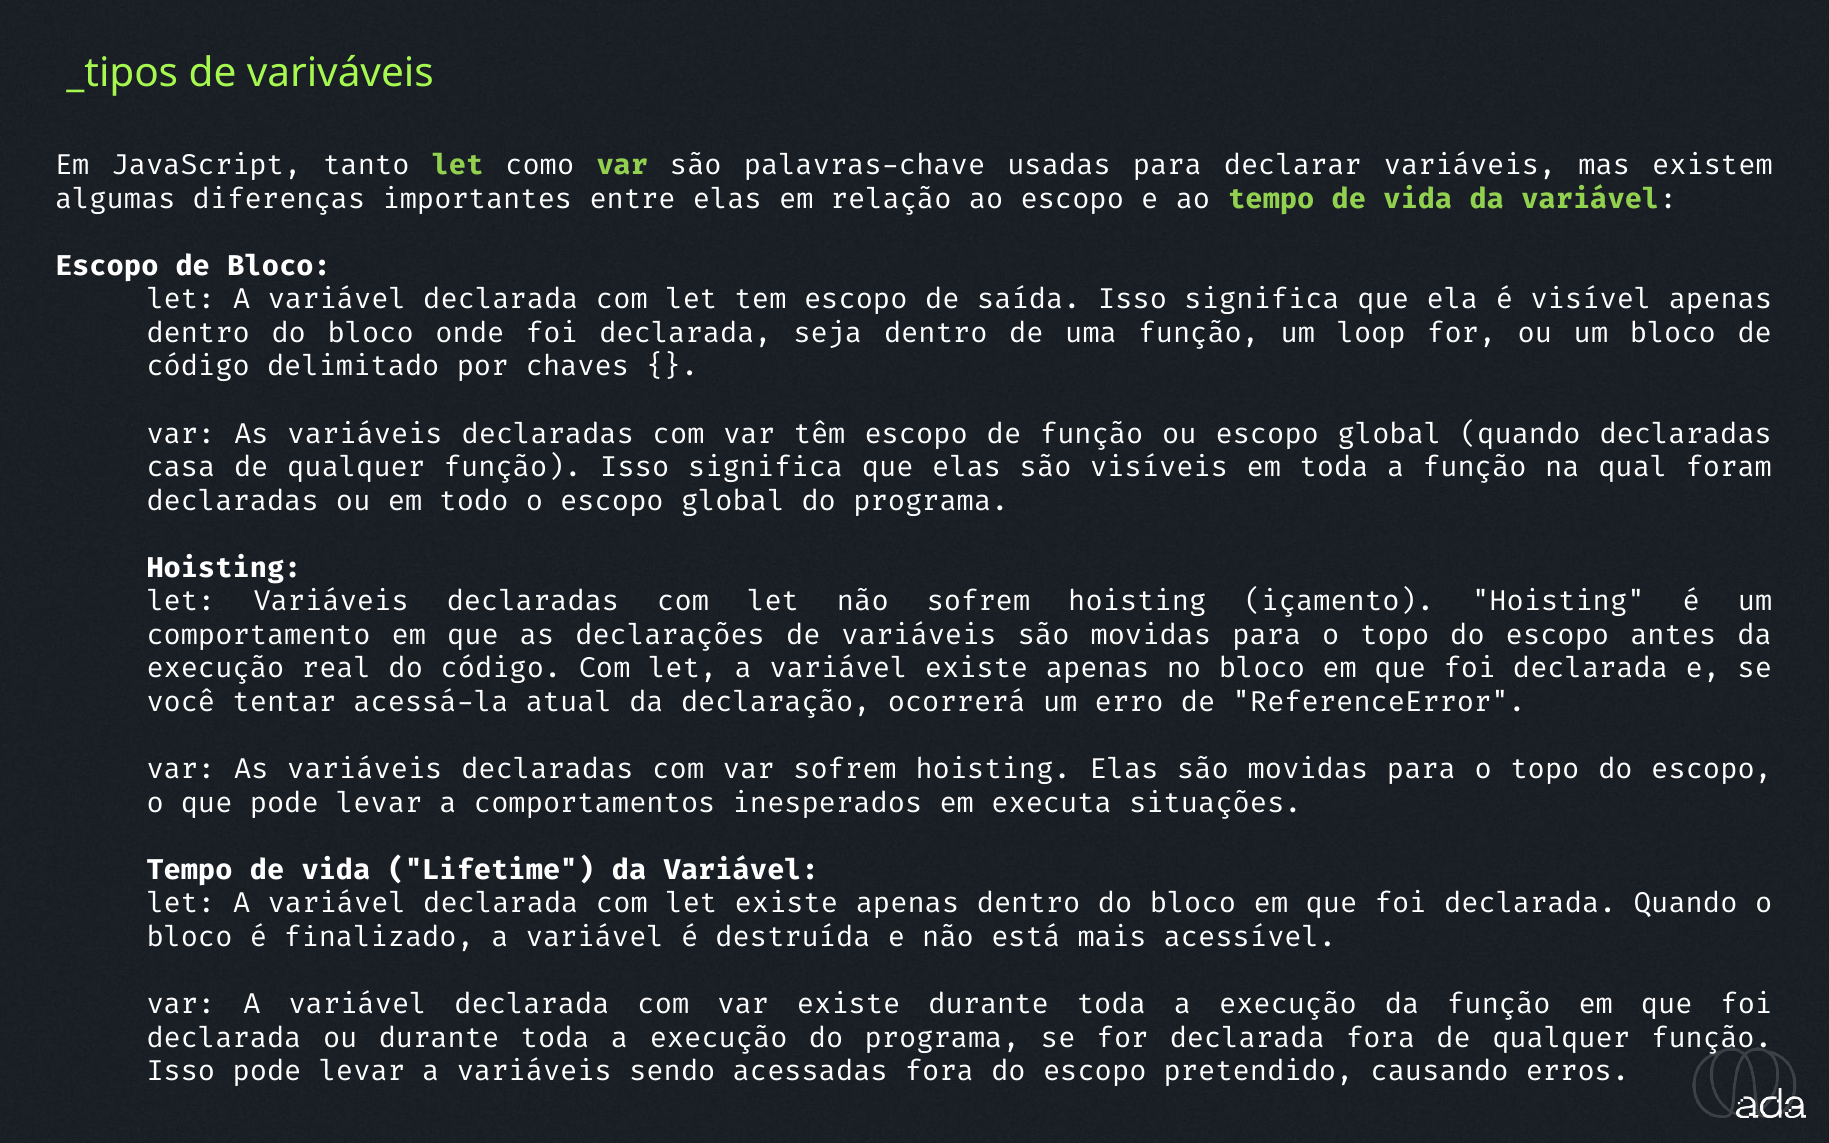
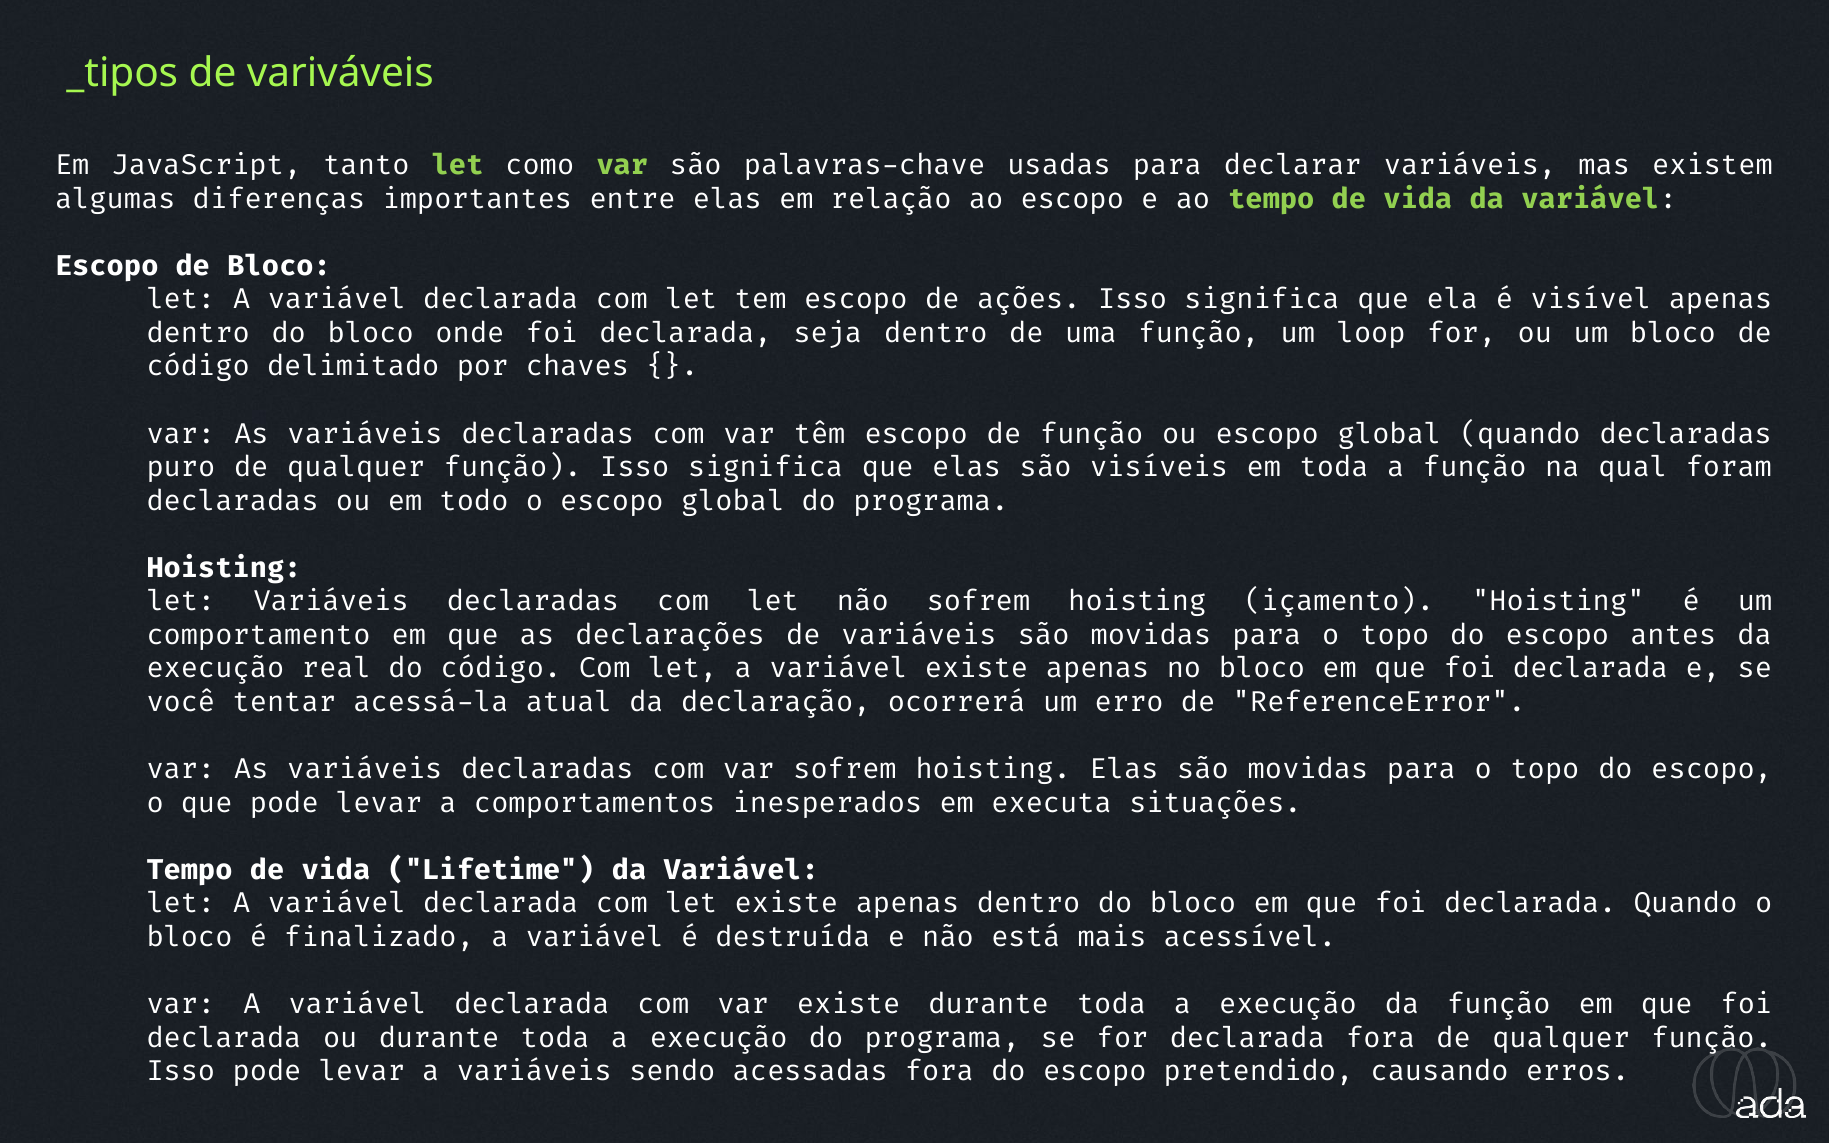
saída: saída -> ações (1029, 300)
casa: casa -> puro (181, 467)
